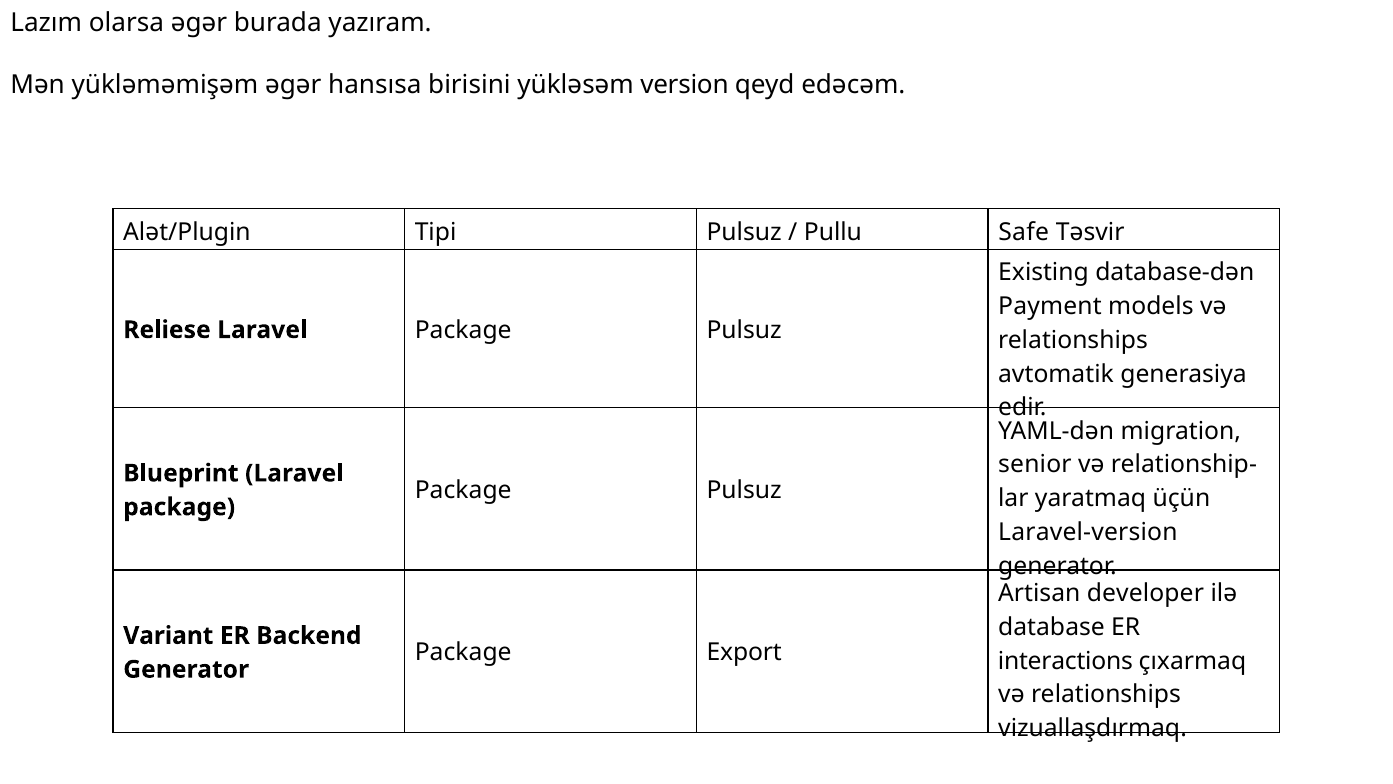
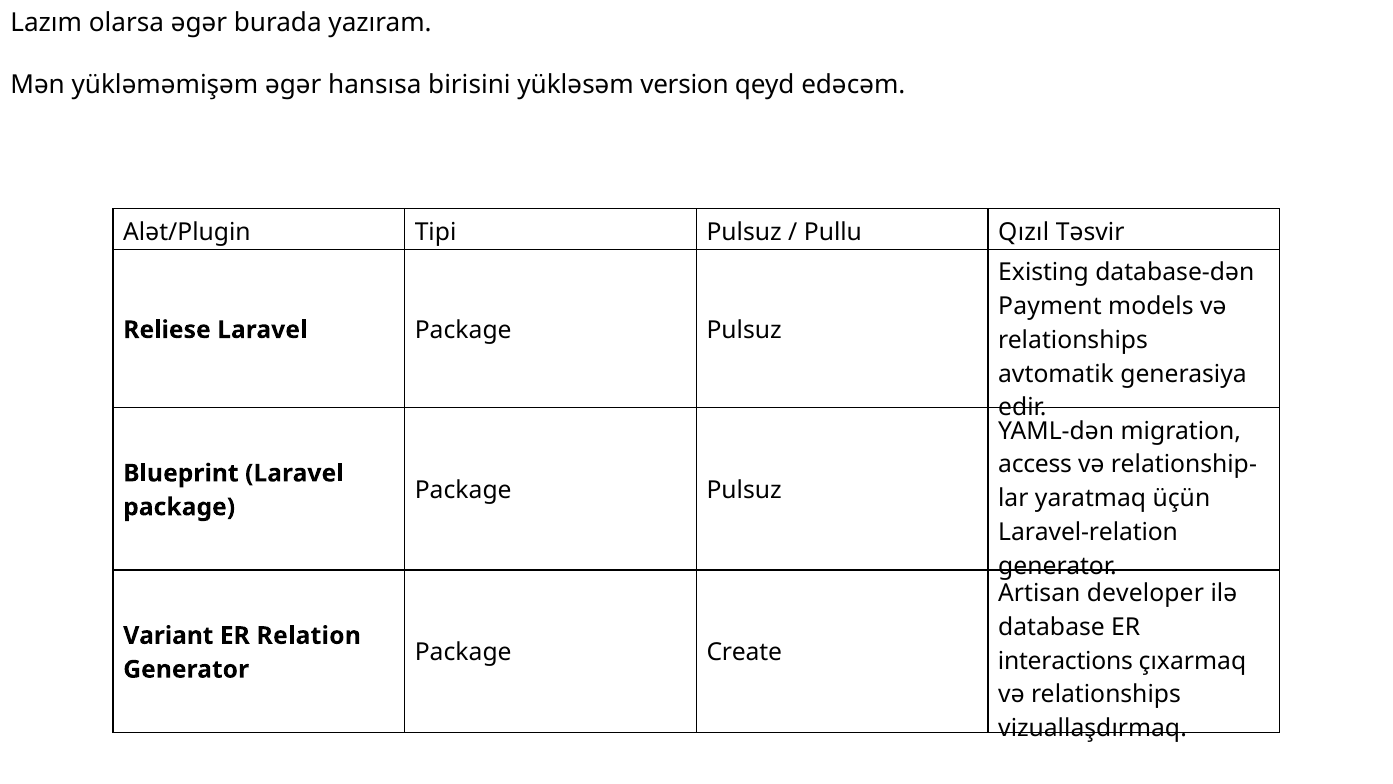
Safe: Safe -> Qızıl (1024, 232)
senior: senior -> access (1035, 464)
Laravel-version: Laravel-version -> Laravel-relation (1088, 532)
Backend: Backend -> Relation (309, 635)
Export: Export -> Create (744, 652)
